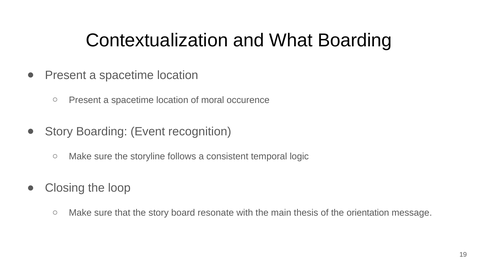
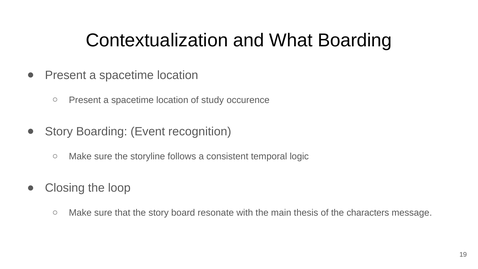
moral: moral -> study (213, 100)
orientation: orientation -> characters (368, 213)
